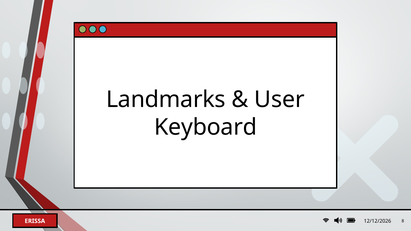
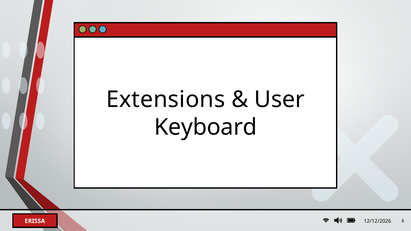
Landmarks: Landmarks -> Extensions (166, 100)
